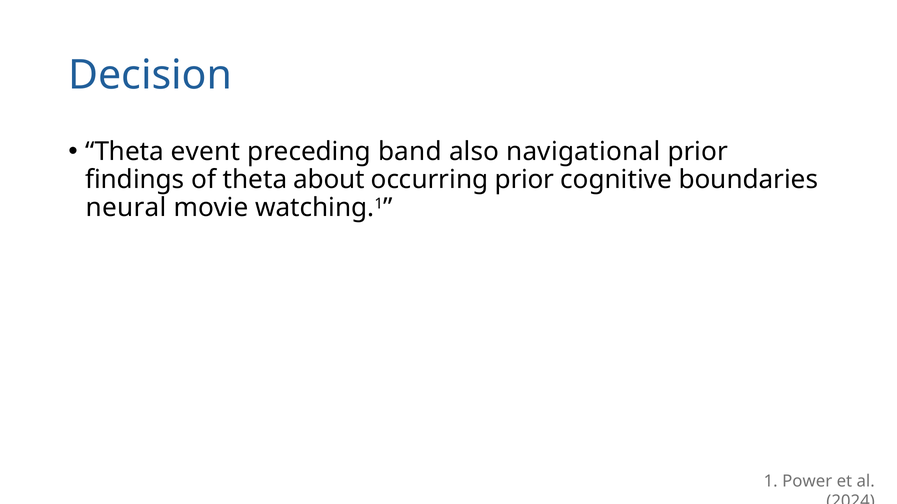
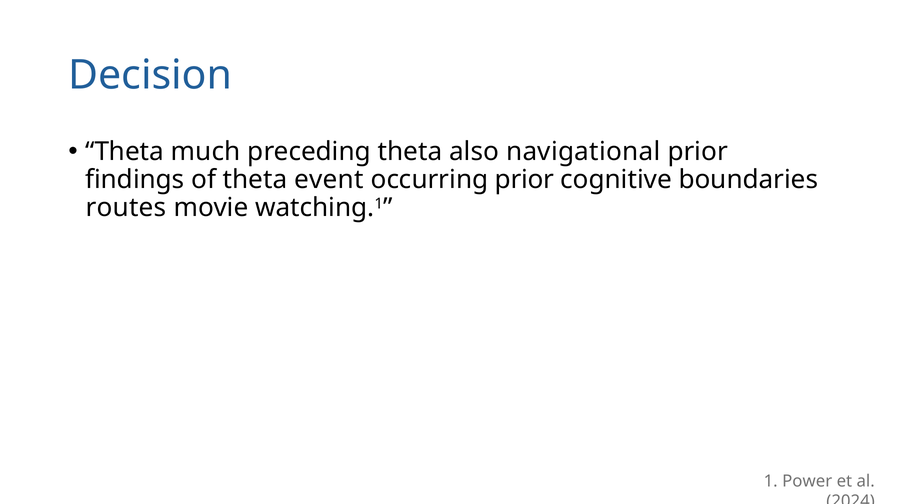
event: event -> much (206, 152)
preceding band: band -> theta (410, 152)
about: about -> event (329, 180)
neural: neural -> routes (126, 208)
